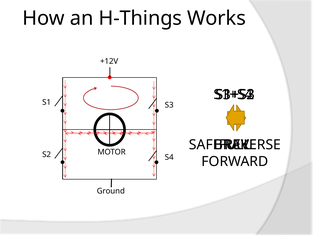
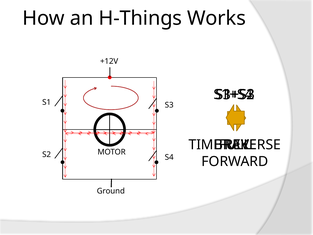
SAFE: SAFE -> TIME (205, 145)
